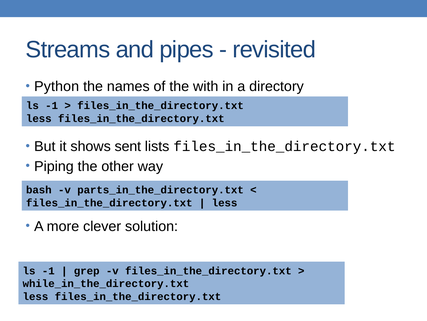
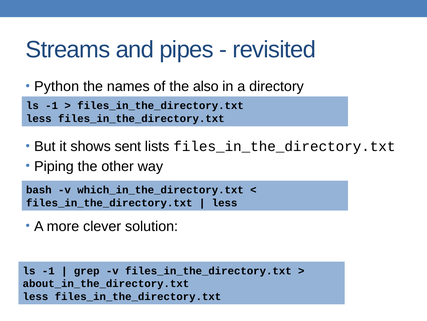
with: with -> also (206, 86)
parts_in_the_directory.txt: parts_in_the_directory.txt -> which_in_the_directory.txt (161, 190)
while_in_the_directory.txt: while_in_the_directory.txt -> about_in_the_directory.txt (106, 283)
